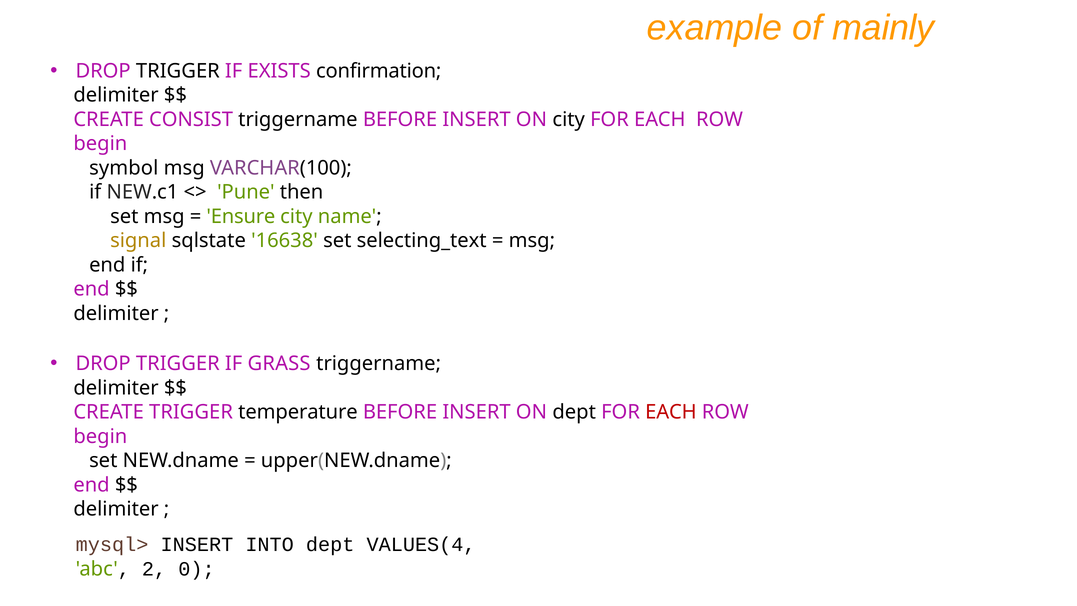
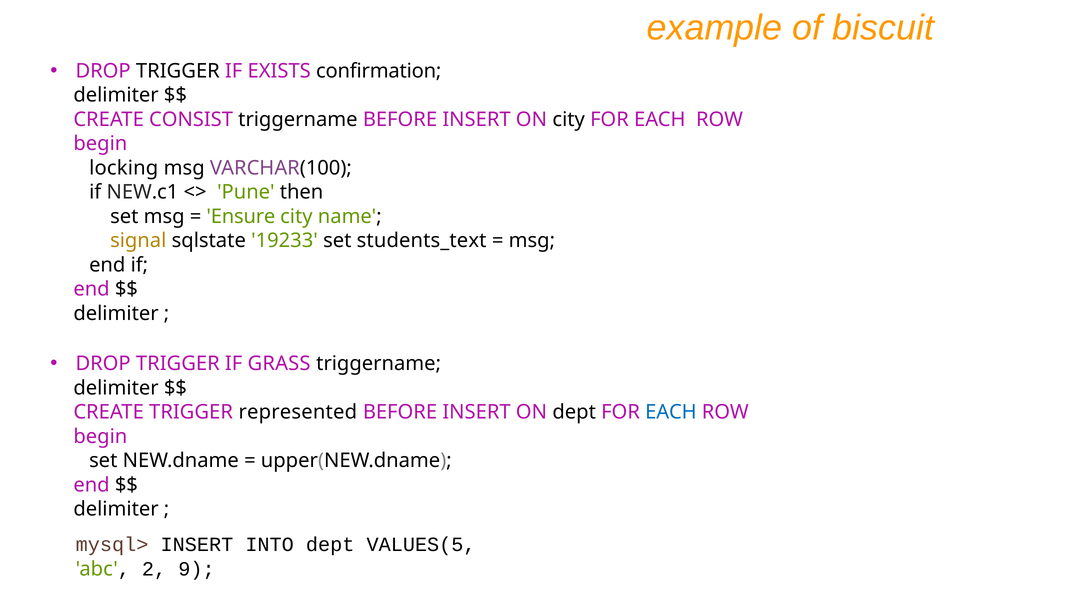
mainly: mainly -> biscuit (883, 28)
symbol: symbol -> locking (124, 168)
16638: 16638 -> 19233 (284, 241)
selecting_text: selecting_text -> students_text (422, 241)
temperature: temperature -> represented (298, 412)
EACH colour: red -> blue (671, 412)
VALUES(4: VALUES(4 -> VALUES(5 (421, 544)
0: 0 -> 9 (197, 569)
